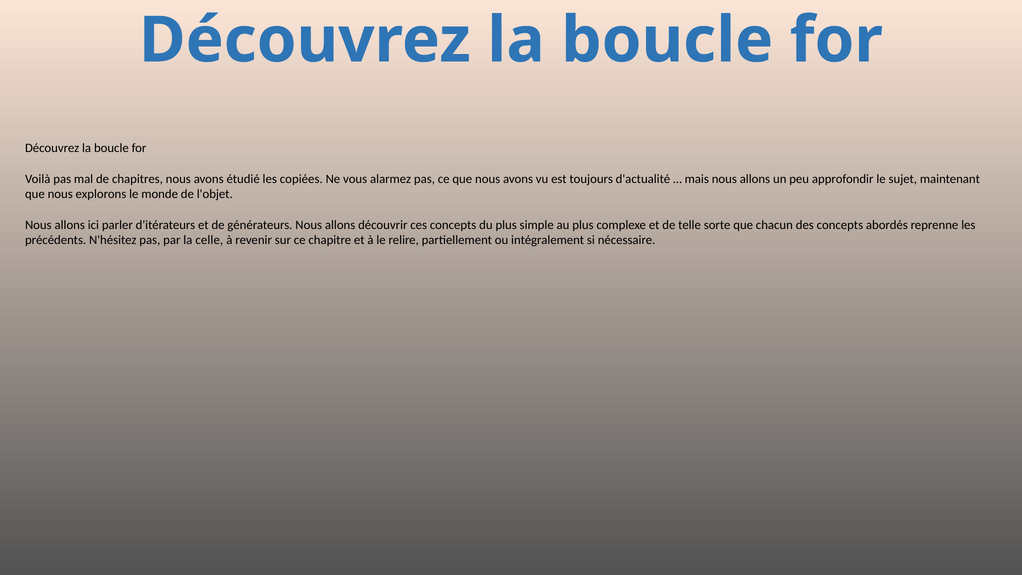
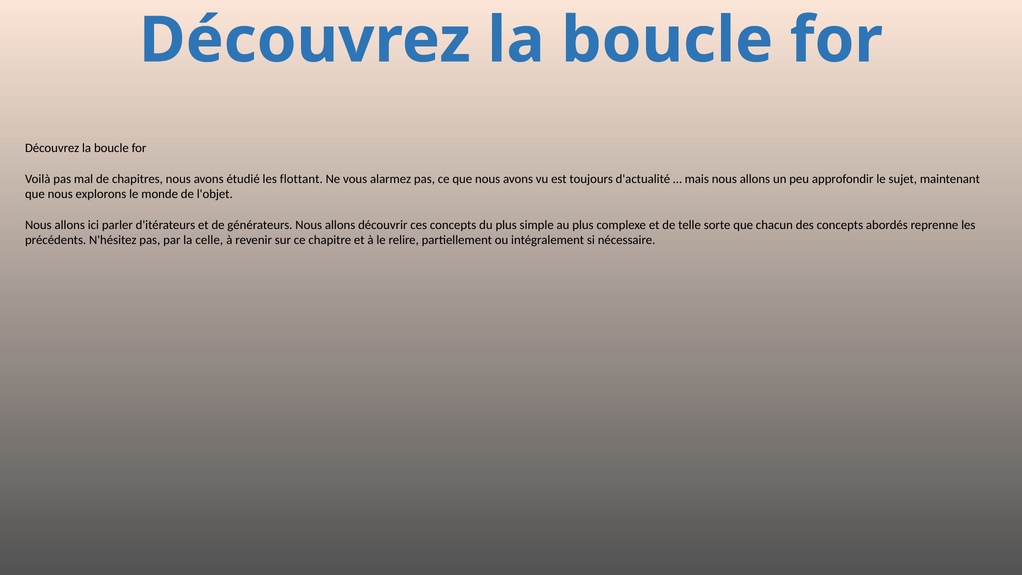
copiées: copiées -> flottant (301, 179)
